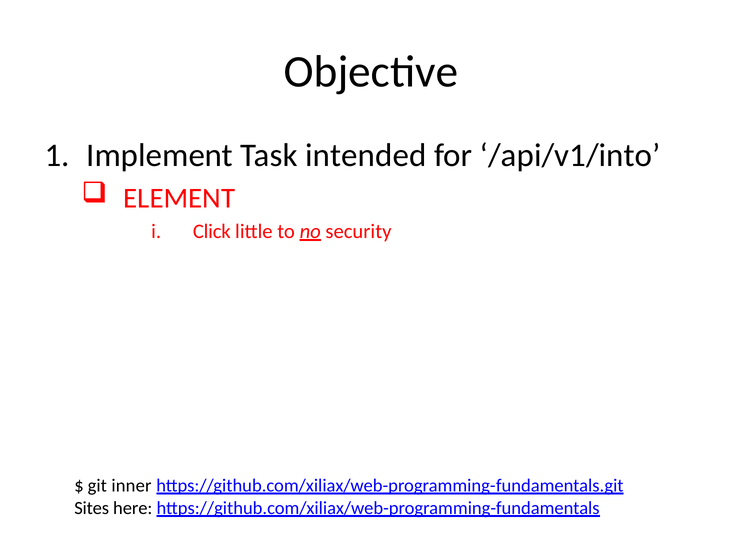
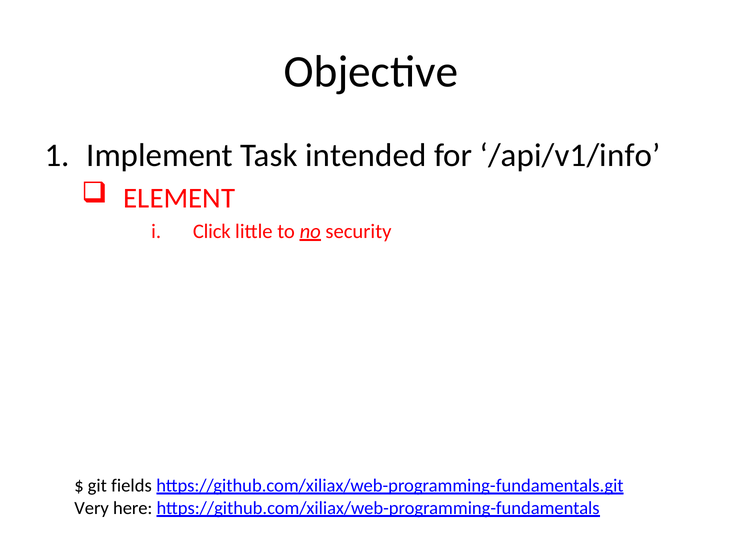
/api/v1/into: /api/v1/into -> /api/v1/info (570, 156)
inner: inner -> fields (132, 486)
Sites: Sites -> Very (92, 508)
